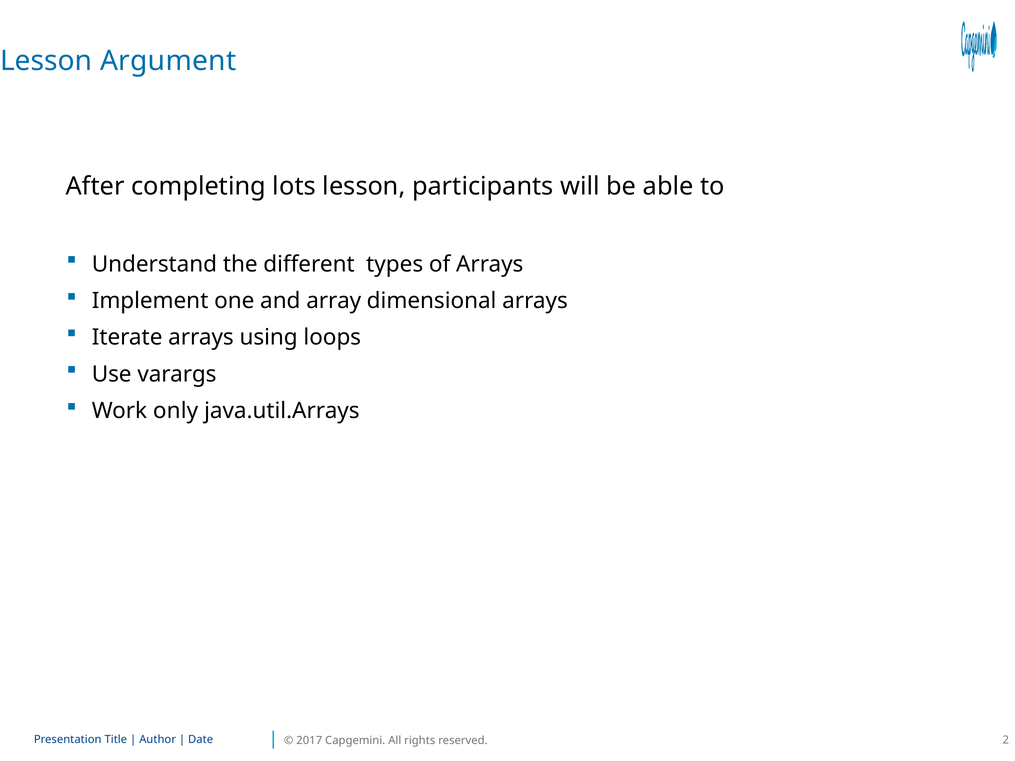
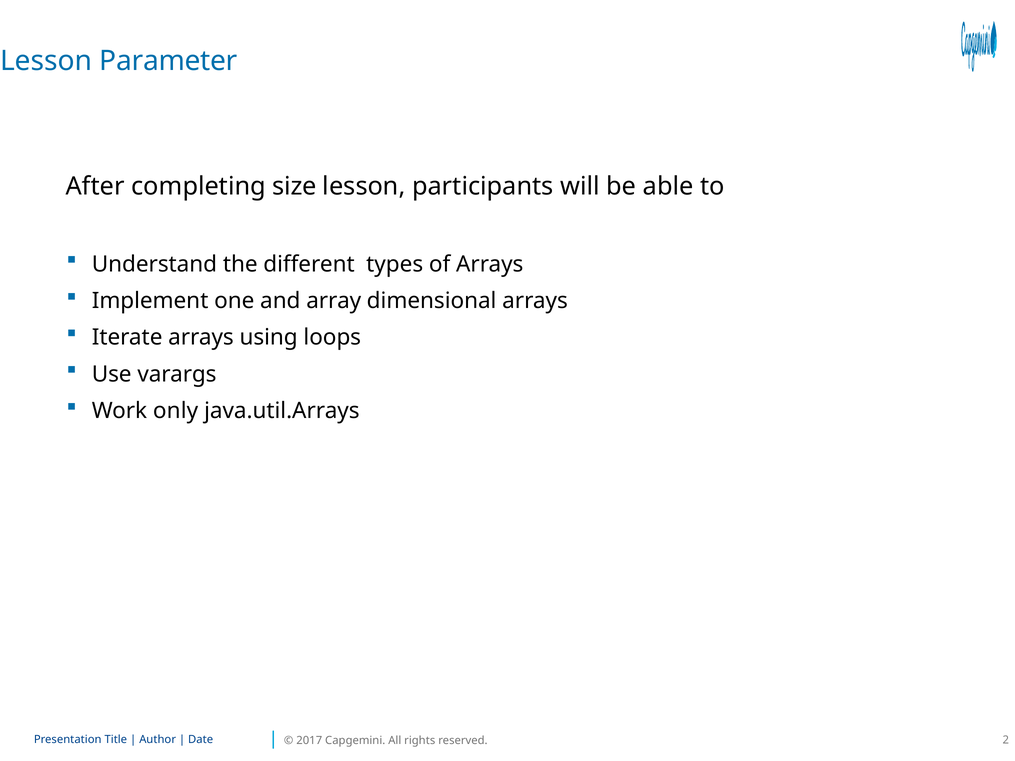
Argument: Argument -> Parameter (168, 61)
lots: lots -> size (294, 187)
